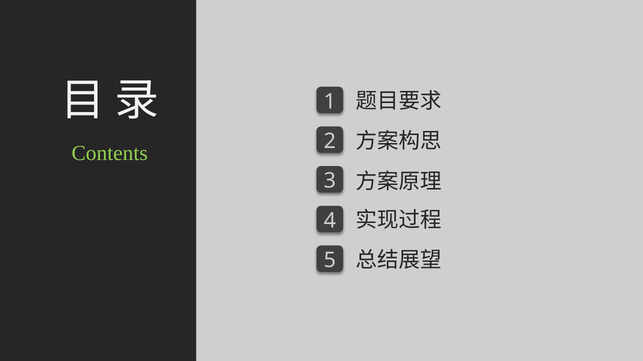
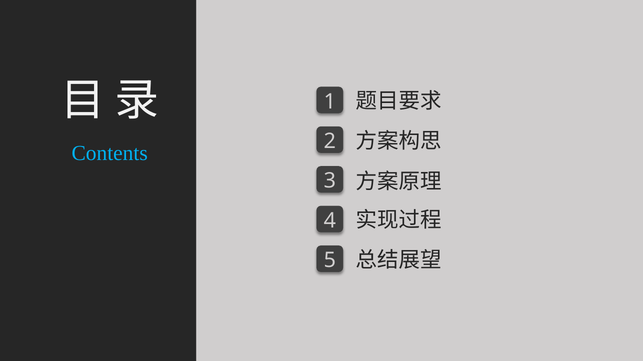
Contents colour: light green -> light blue (110, 154)
